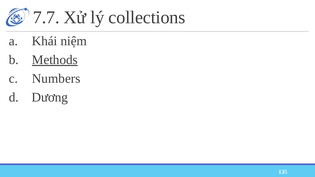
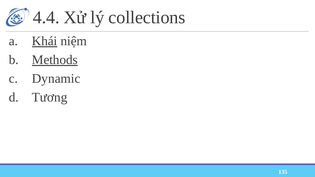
7.7: 7.7 -> 4.4 (46, 17)
Khái underline: none -> present (45, 41)
Numbers: Numbers -> Dynamic (56, 79)
Dương: Dương -> Tương (50, 97)
